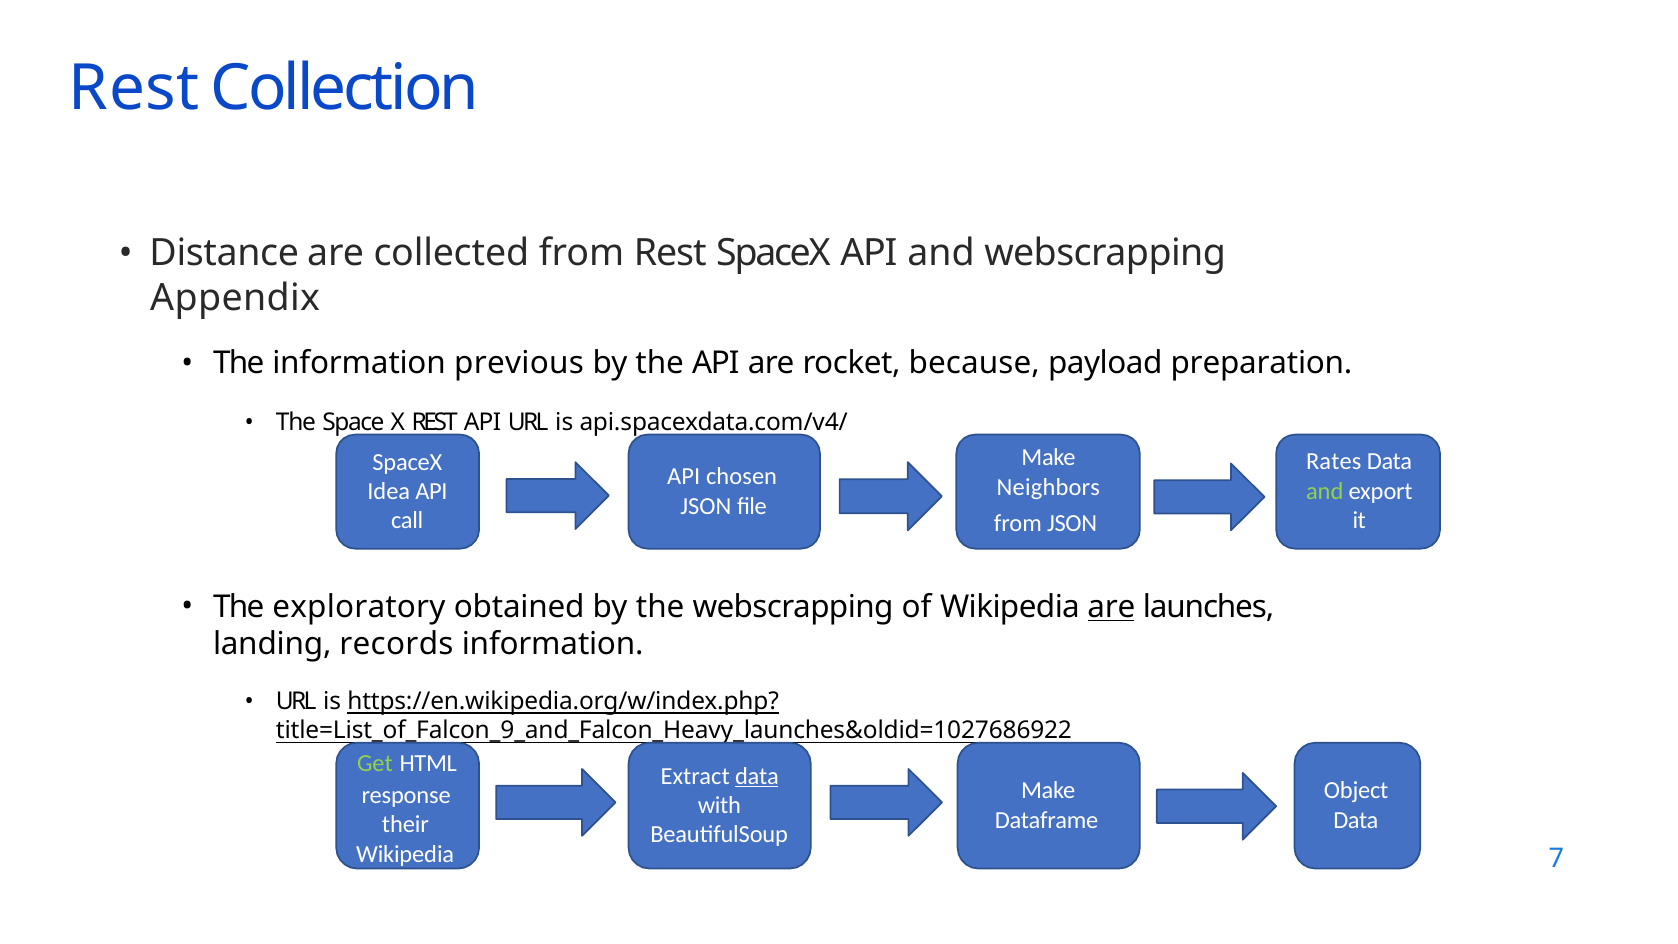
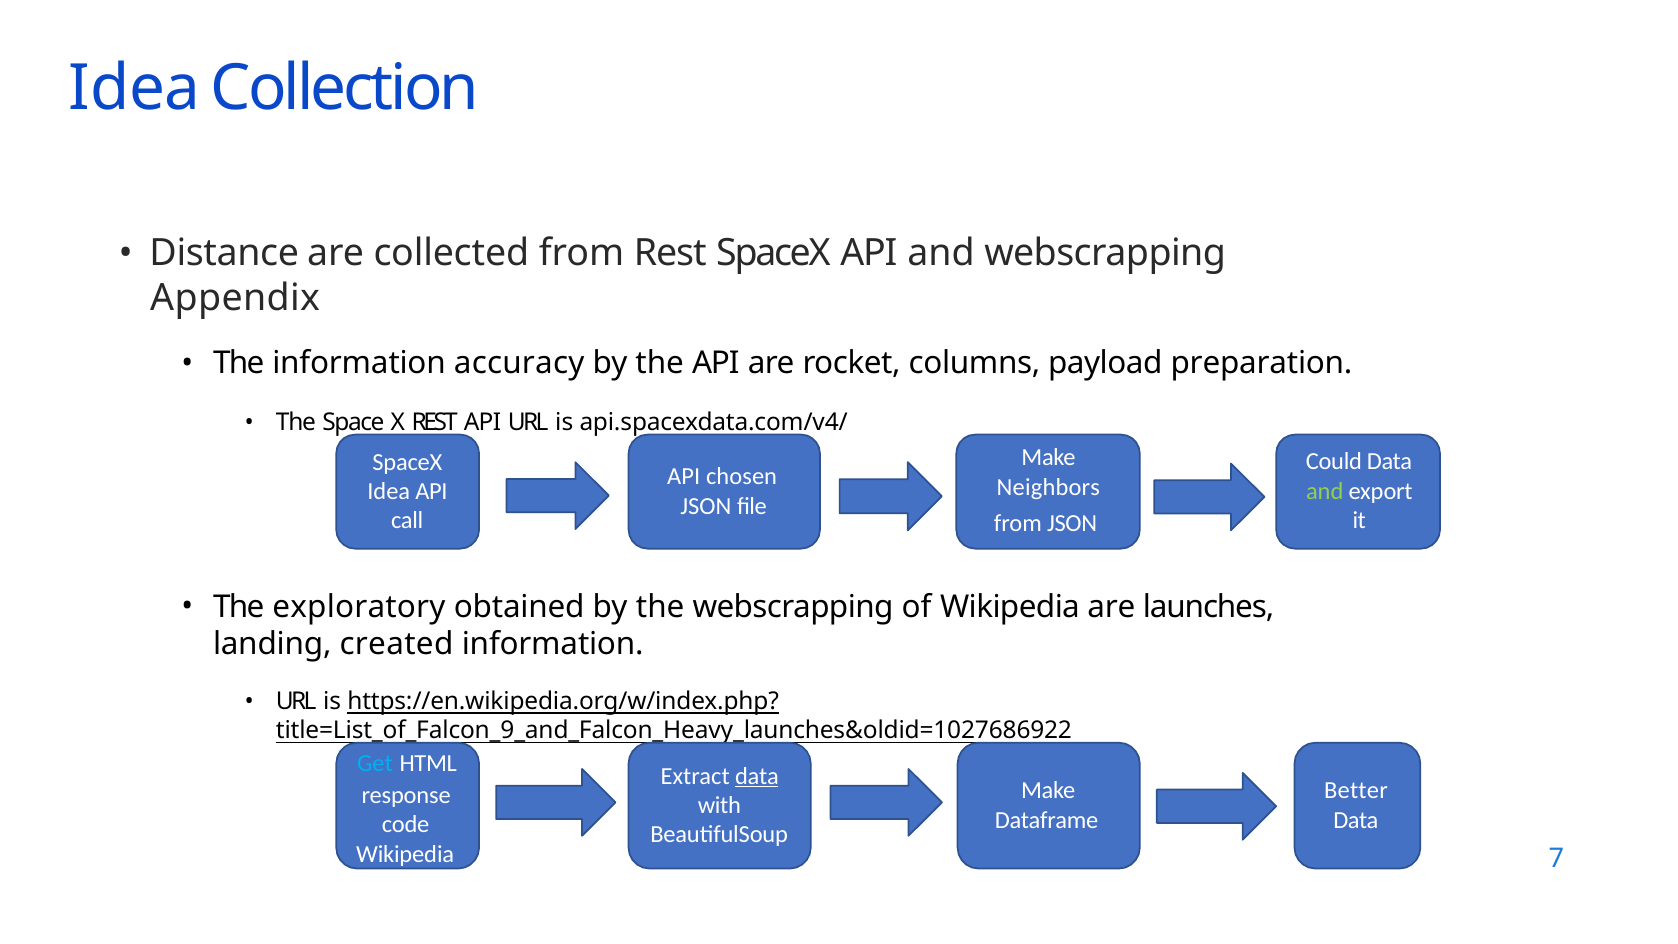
Rest: Rest -> Idea (135, 89)
previous: previous -> accuracy (519, 363)
because: because -> columns (974, 363)
Rates: Rates -> Could (1334, 462)
are underline: present -> none (1111, 607)
records: records -> created (396, 644)
Get colour: light green -> light blue (375, 764)
Object: Object -> Better (1356, 791)
their: their -> code (406, 825)
